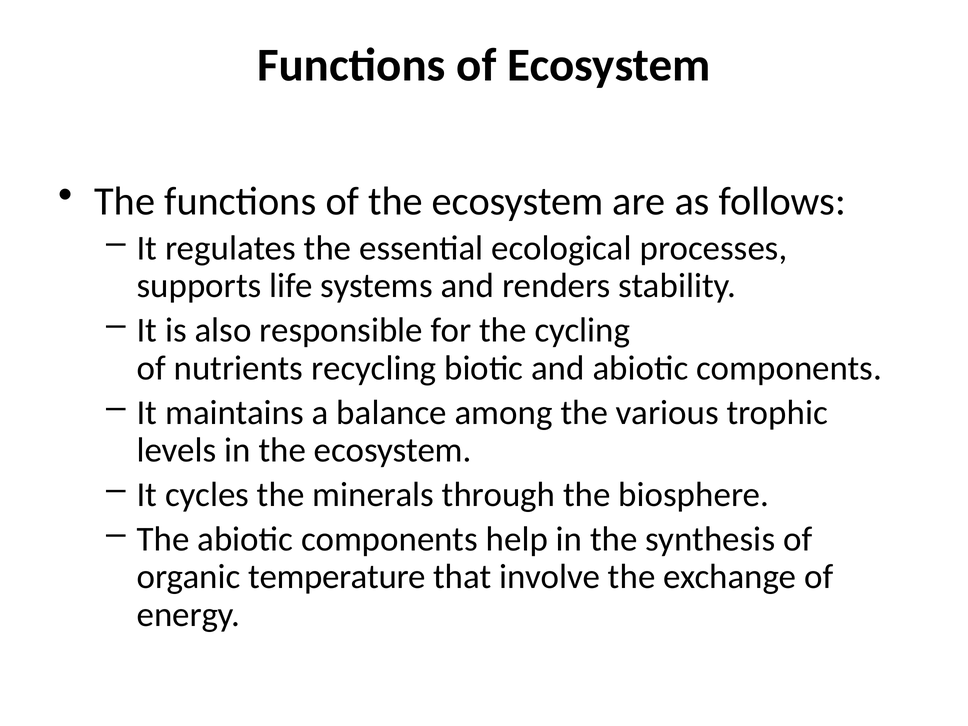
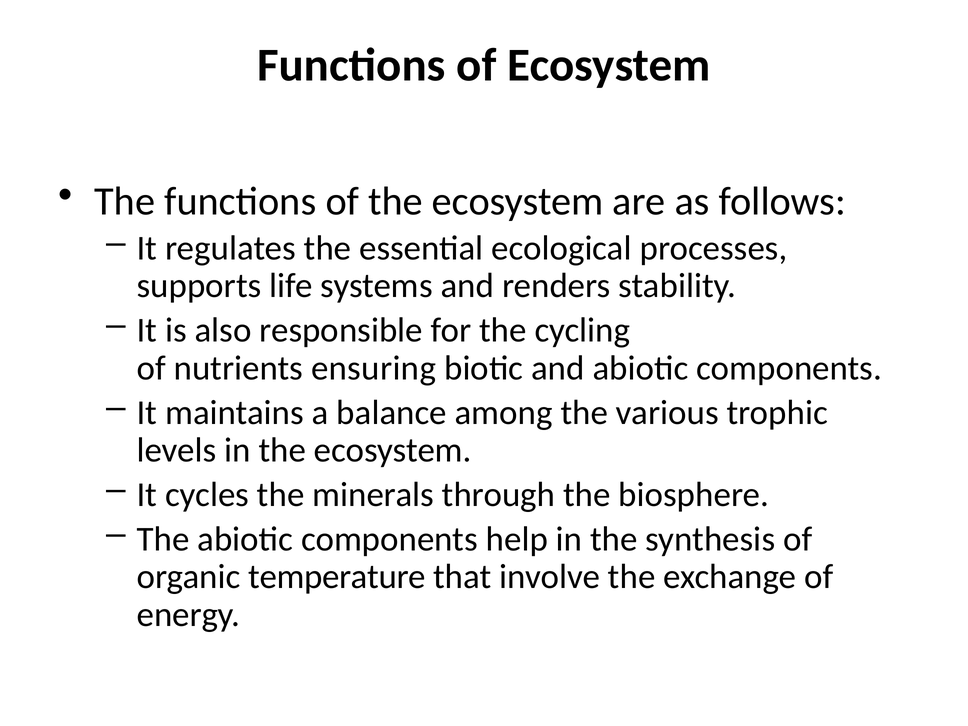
recycling: recycling -> ensuring (374, 368)
